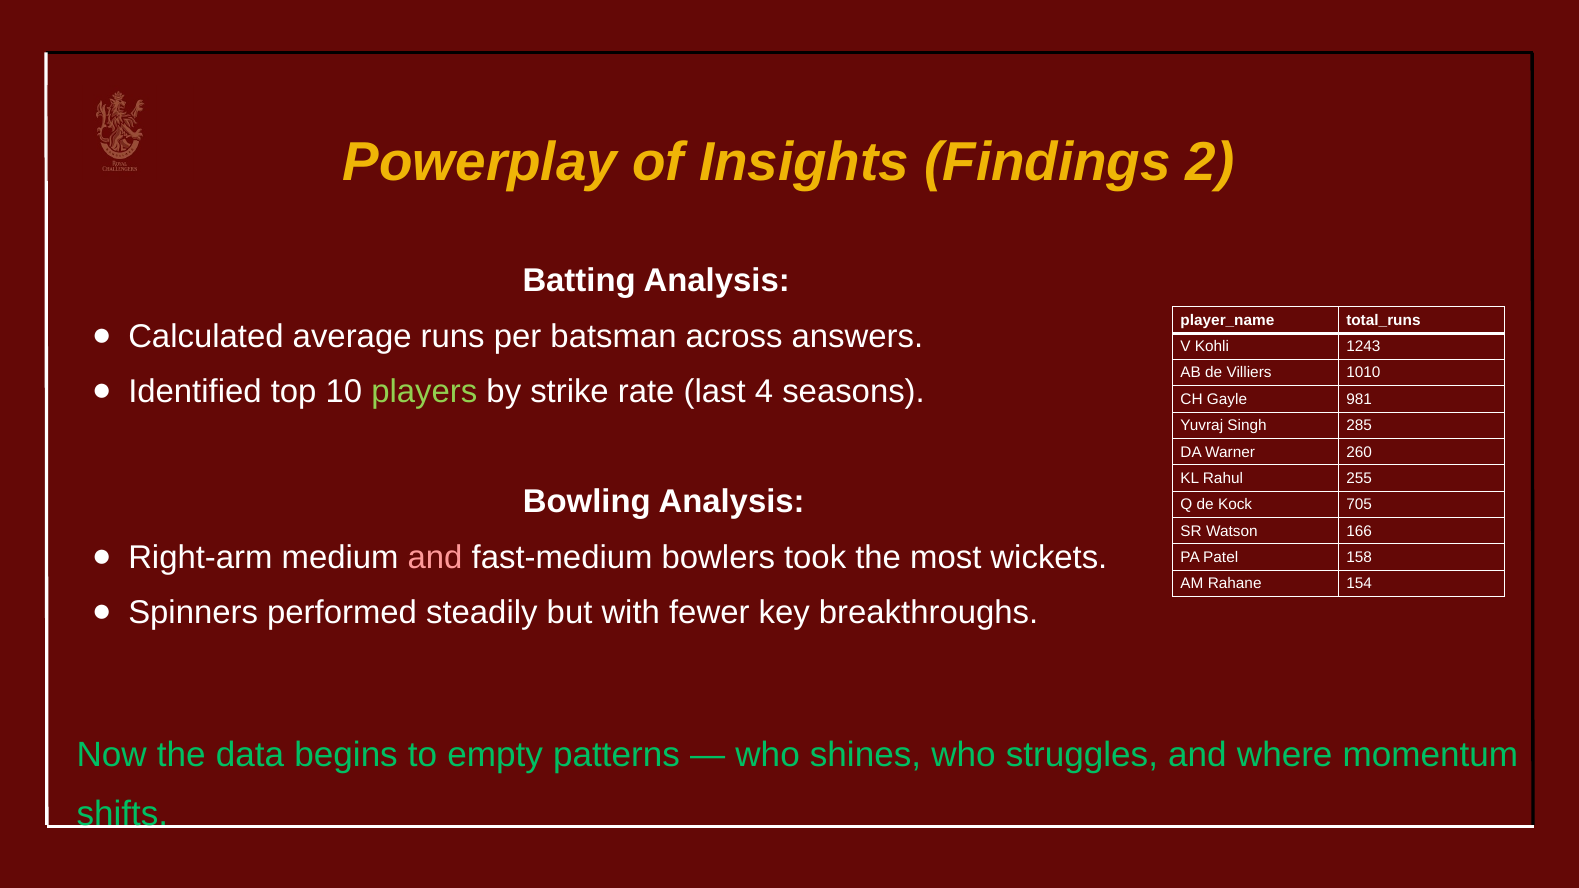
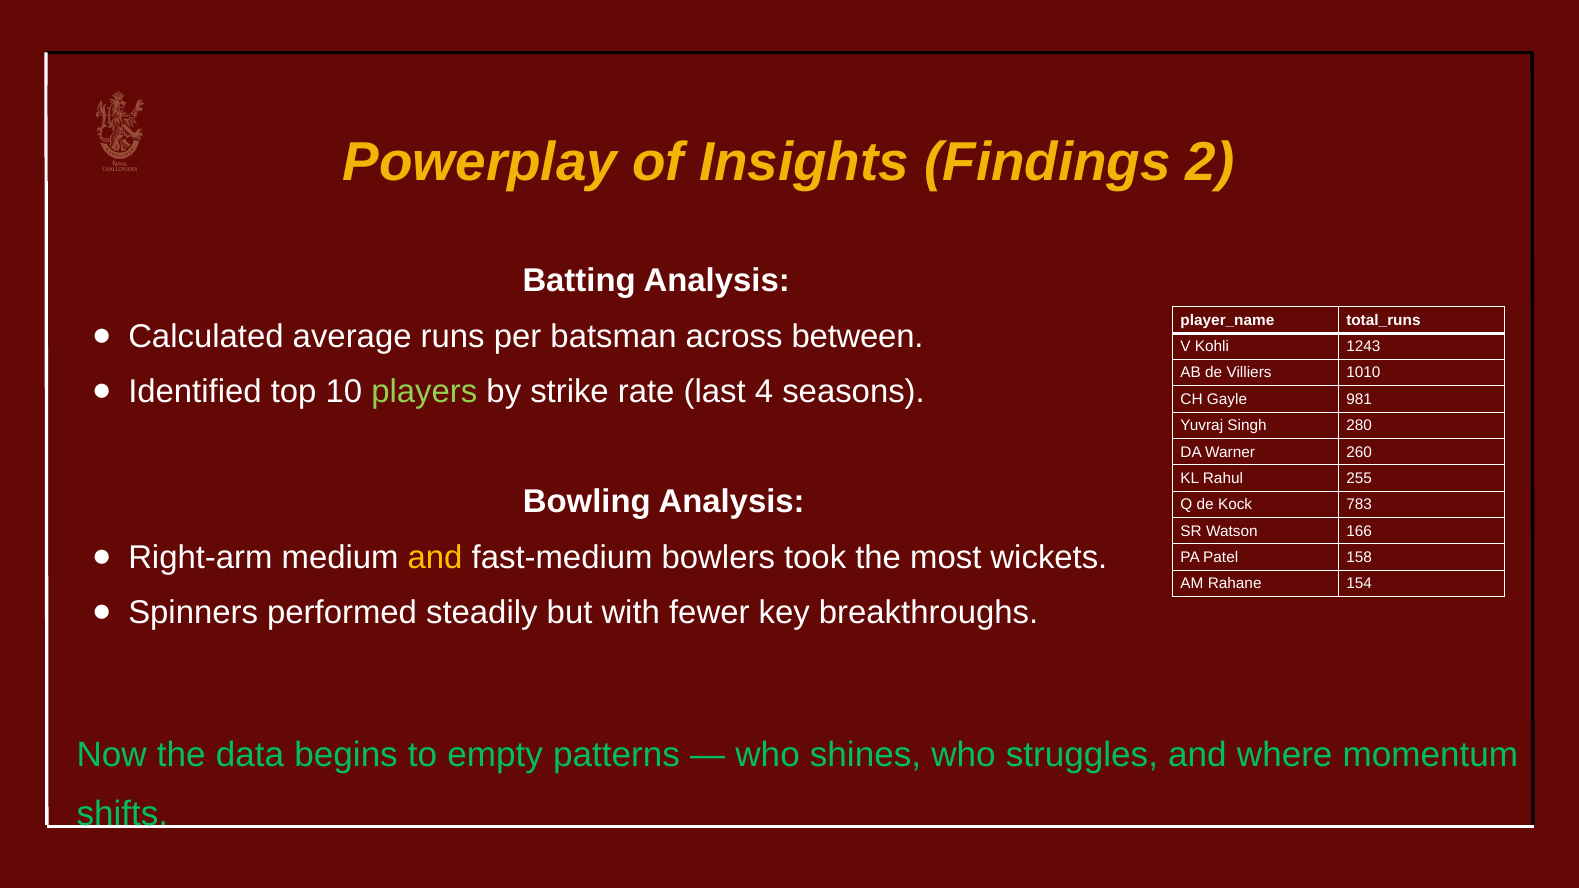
answers: answers -> between (858, 336)
285: 285 -> 280 (1359, 426)
705: 705 -> 783 (1359, 505)
and colour: pink -> yellow (435, 557)
